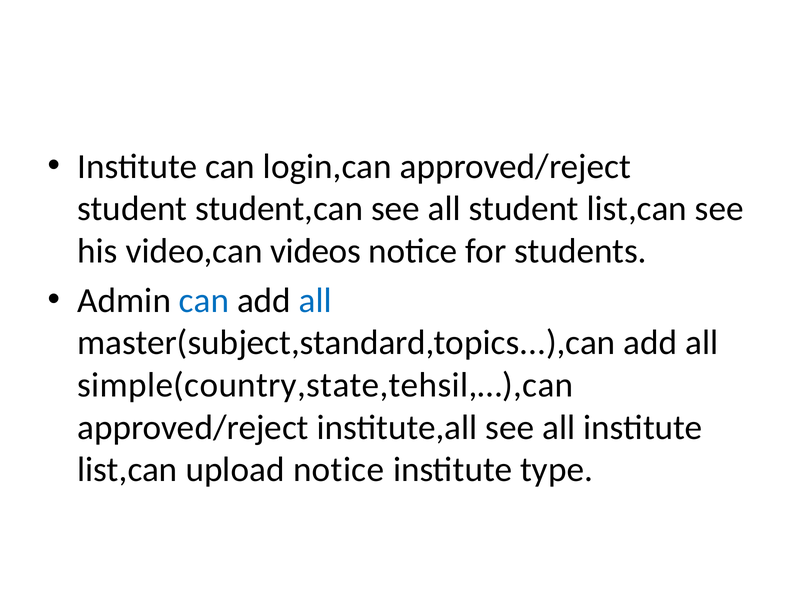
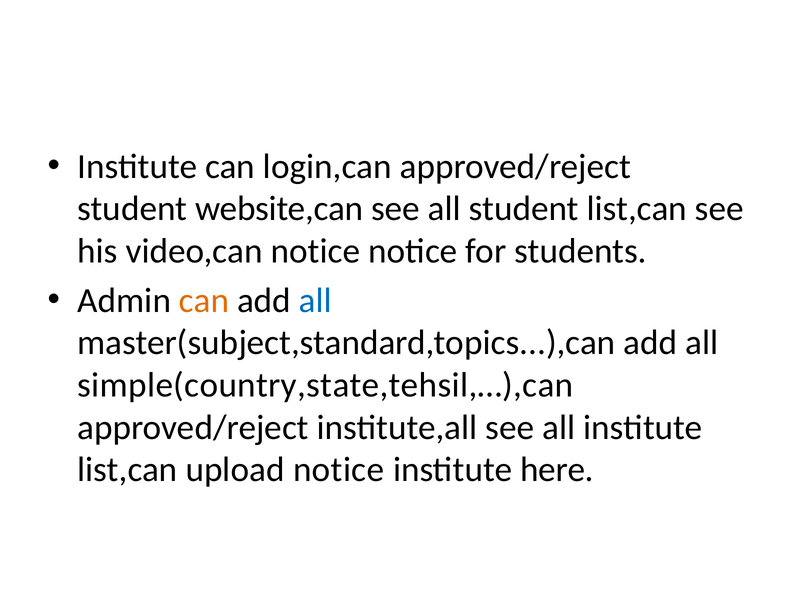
student,can: student,can -> website,can (279, 209)
video,can videos: videos -> notice (315, 251)
can colour: blue -> orange (204, 300)
type: type -> here (557, 470)
